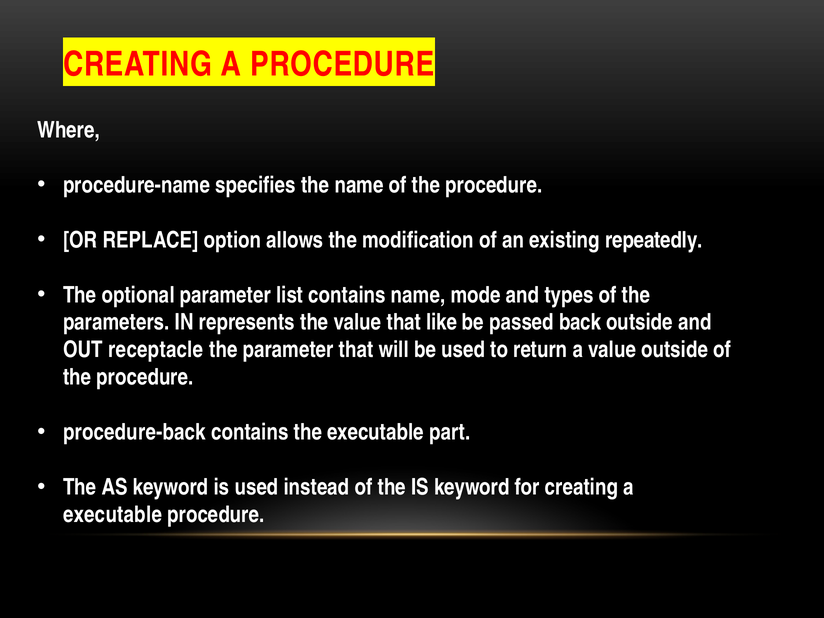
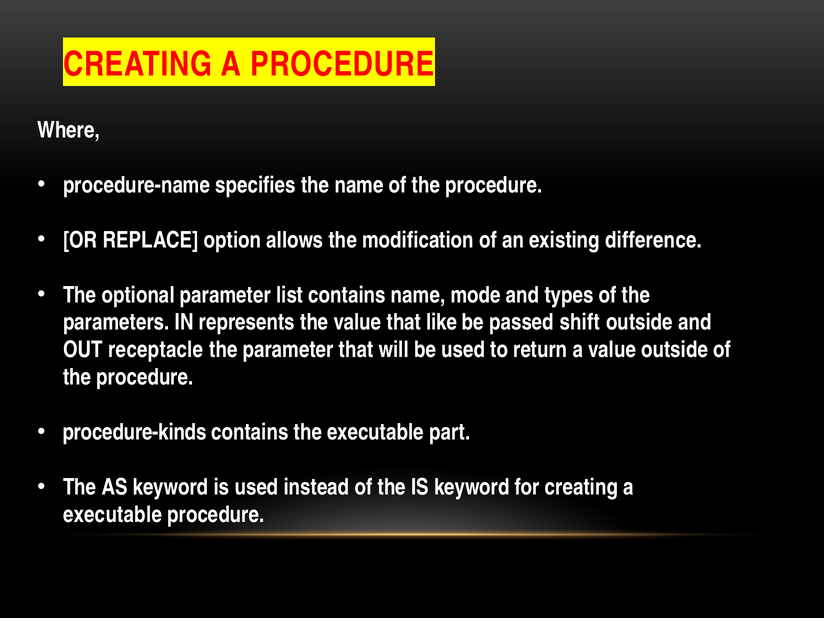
repeatedly: repeatedly -> difference (654, 240)
back: back -> shift (580, 322)
procedure-back: procedure-back -> procedure-kinds (135, 432)
